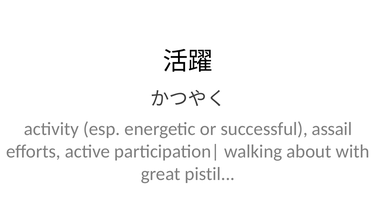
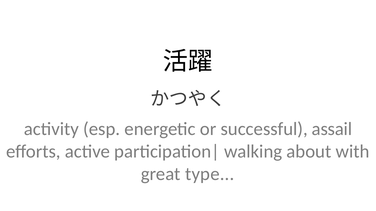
pistil: pistil -> type (210, 174)
